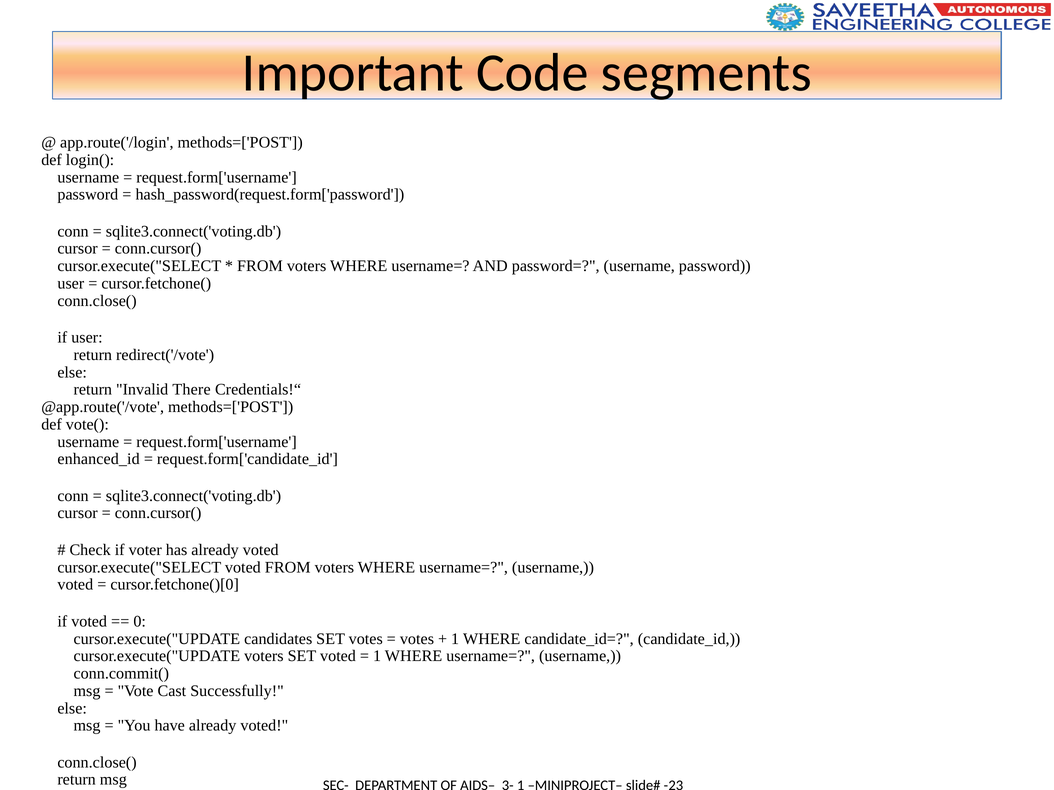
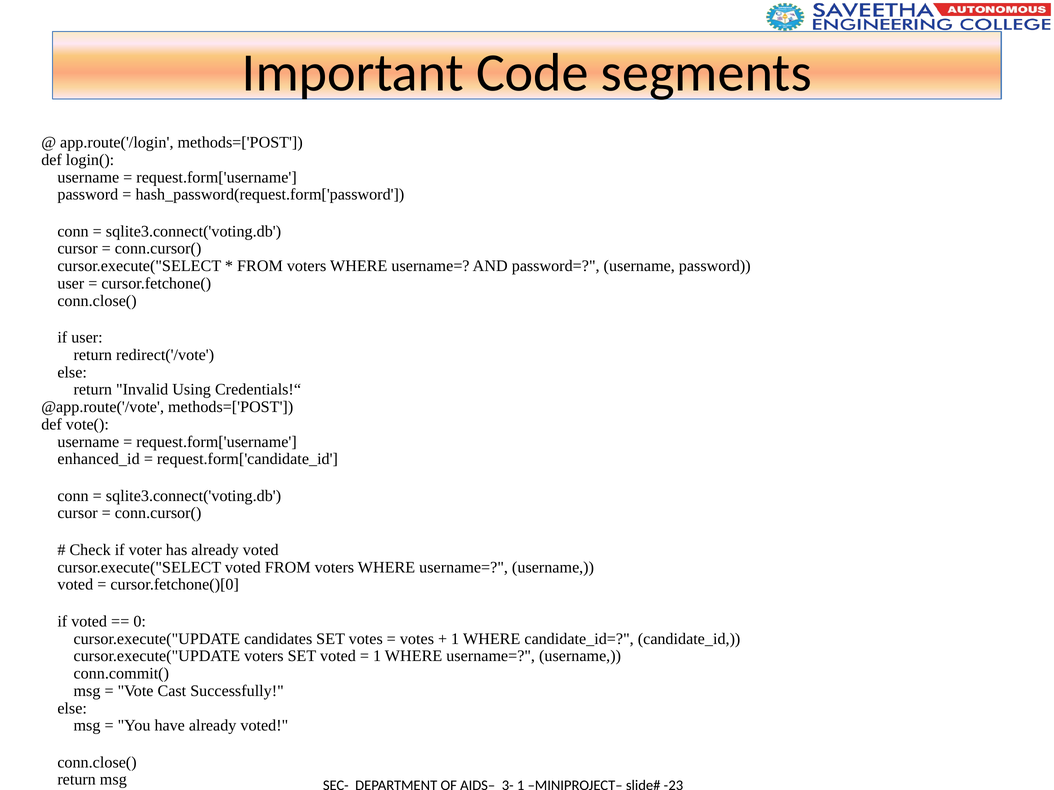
There: There -> Using (192, 390)
